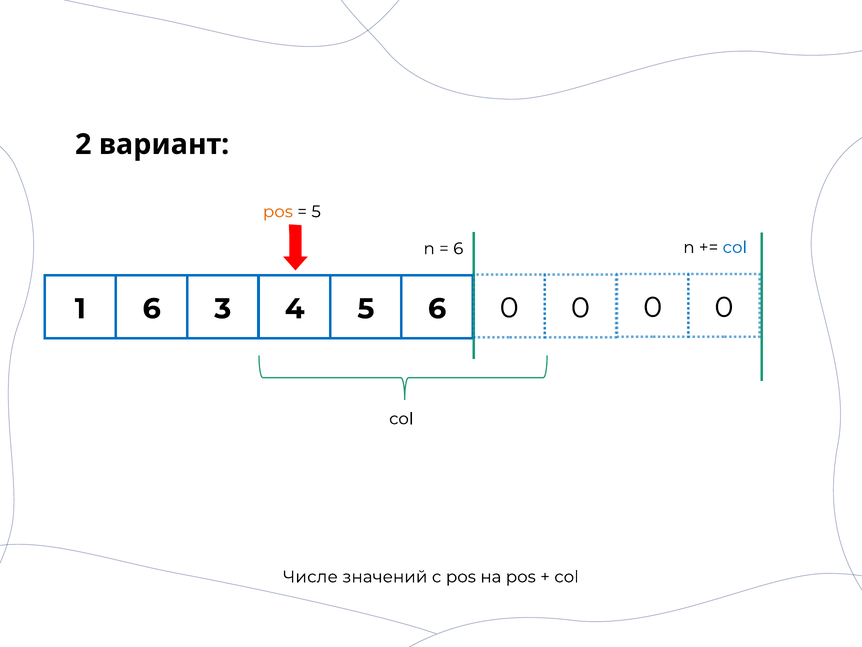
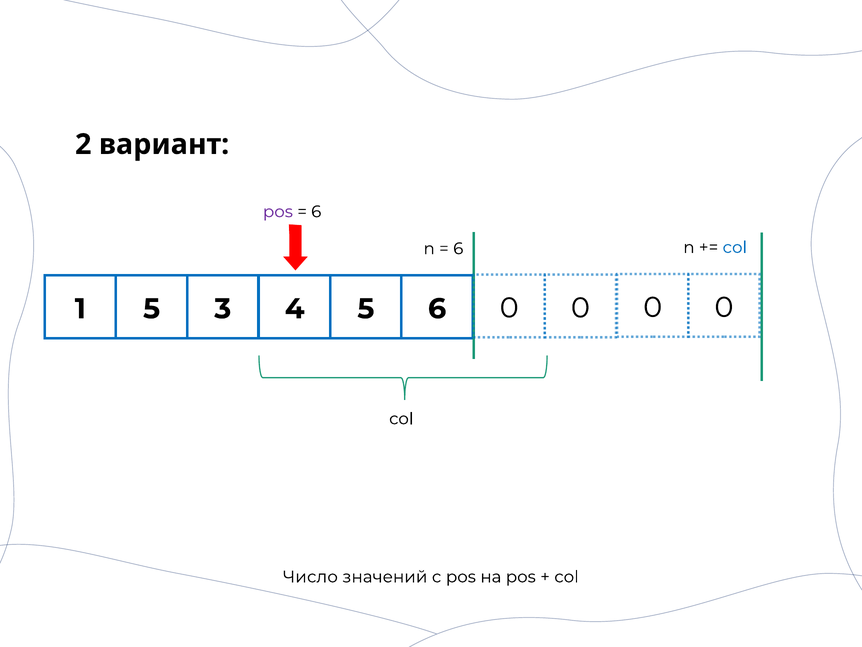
pos colour: orange -> purple (278, 212)
5: 5 -> 6 (316, 212)
1 6: 6 -> 5 (152, 309)
Числе: Числе -> Число (311, 576)
